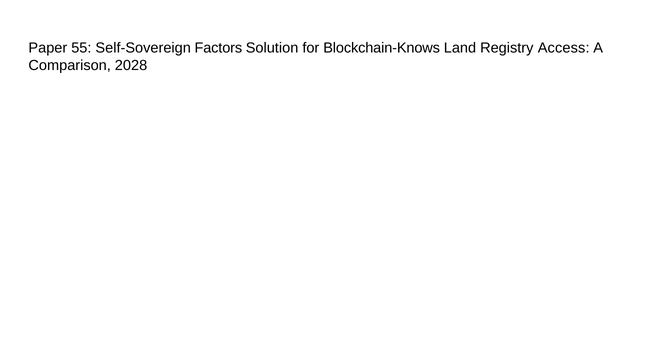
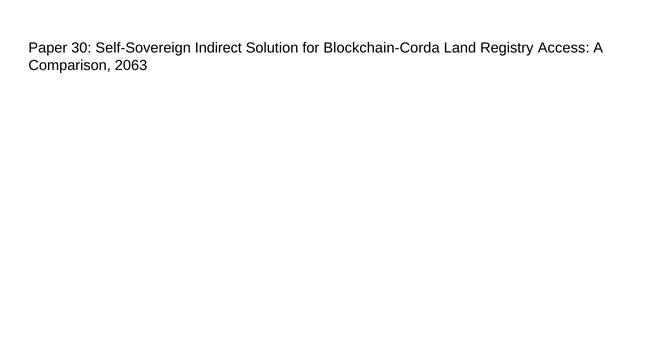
55: 55 -> 30 (81, 48)
Factors: Factors -> Indirect (218, 48)
Blockchain-Knows: Blockchain-Knows -> Blockchain-Corda (382, 48)
2028: 2028 -> 2063 (131, 65)
